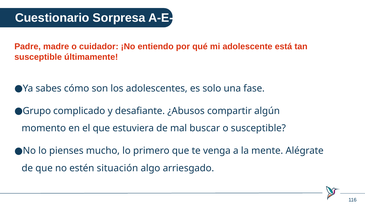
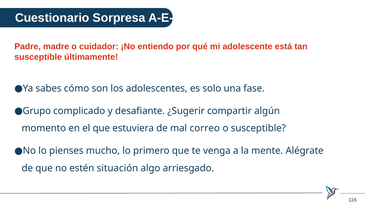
¿Abusos: ¿Abusos -> ¿Sugerir (186, 111)
buscar: buscar -> correo (205, 128)
